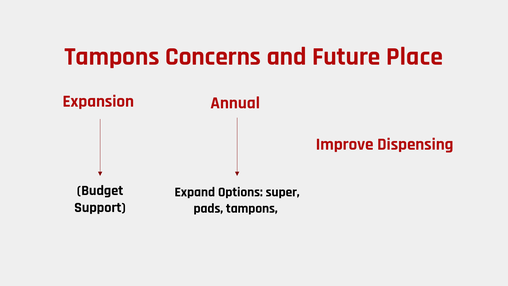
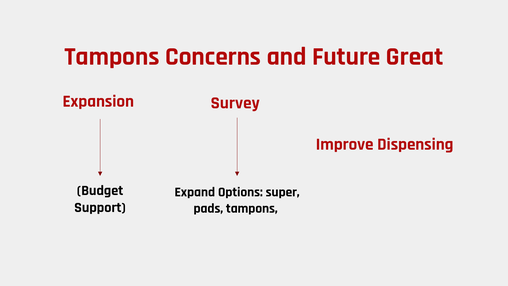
Place: Place -> Great (415, 56)
Annual: Annual -> Survey (235, 103)
